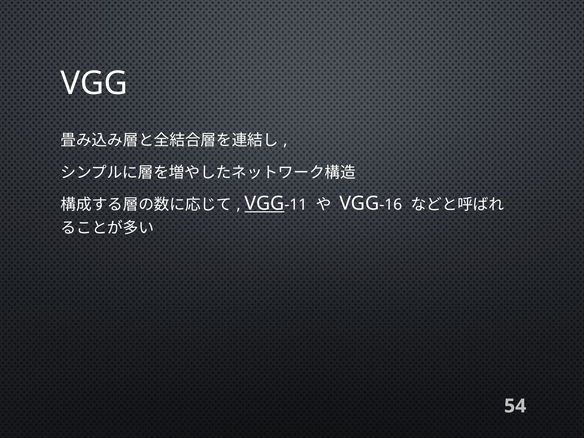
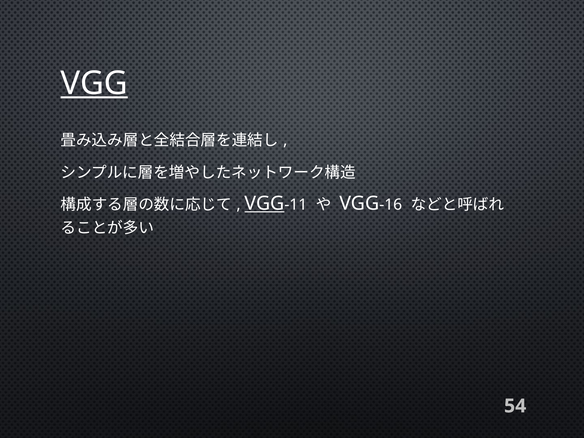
VGG underline: none -> present (94, 83)
